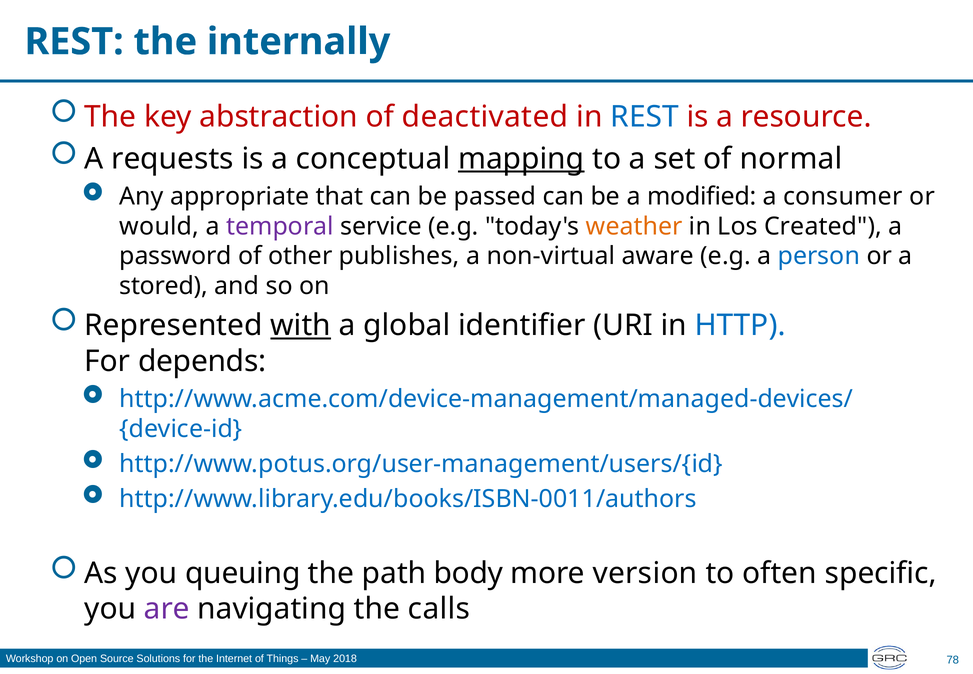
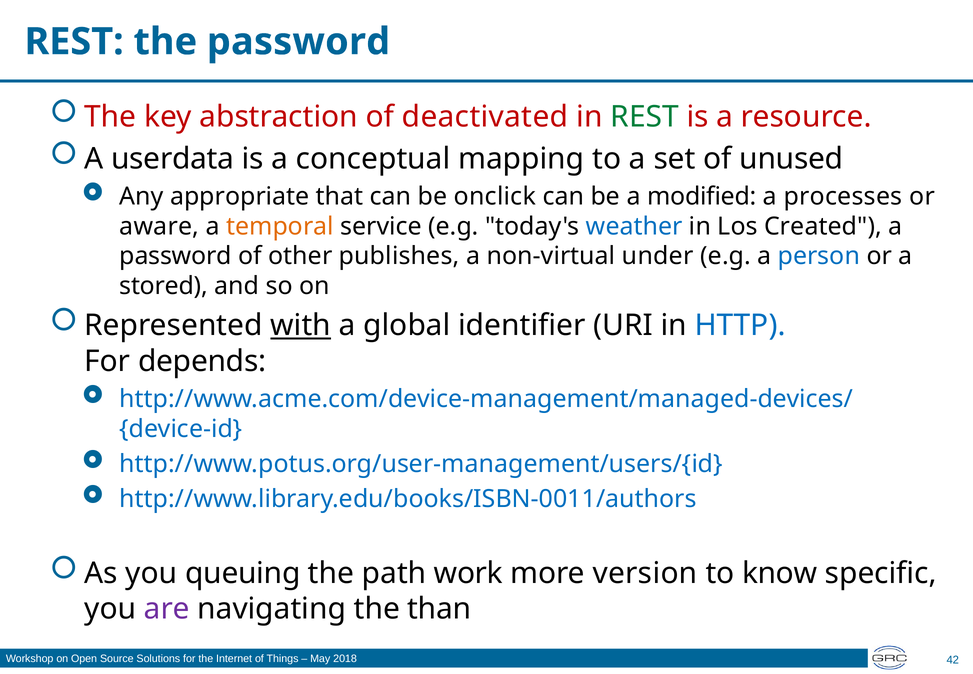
the internally: internally -> password (298, 42)
REST colour: blue -> green (645, 117)
requests: requests -> userdata (173, 159)
mapping underline: present -> none (521, 159)
normal: normal -> unused (791, 159)
passed: passed -> onclick (495, 196)
consumer: consumer -> processes (843, 196)
would: would -> aware (159, 226)
temporal colour: purple -> orange (280, 226)
weather colour: orange -> blue (634, 226)
aware: aware -> under (658, 256)
body: body -> work (468, 573)
often: often -> know (780, 573)
calls: calls -> than (439, 609)
78: 78 -> 42 (953, 660)
